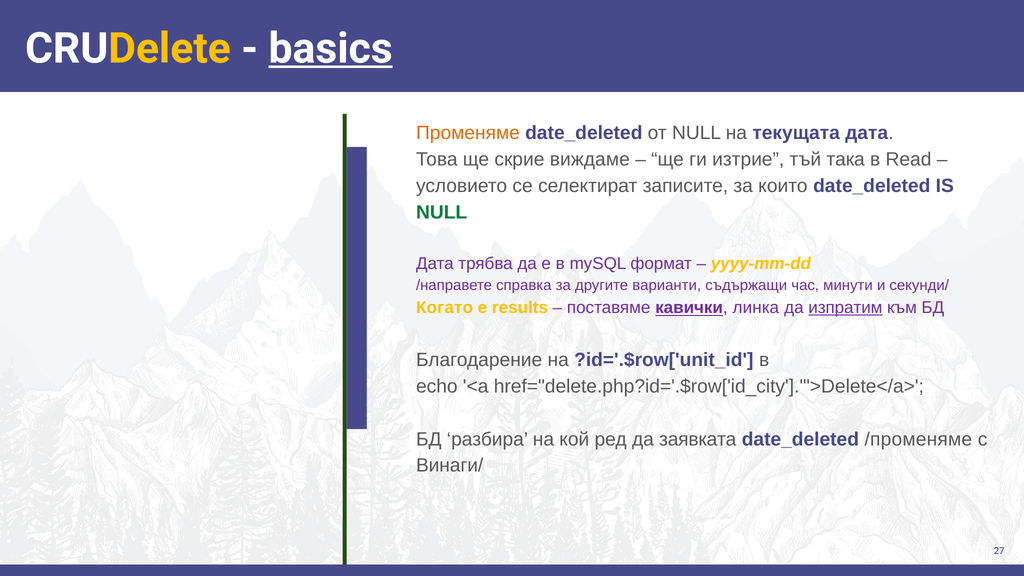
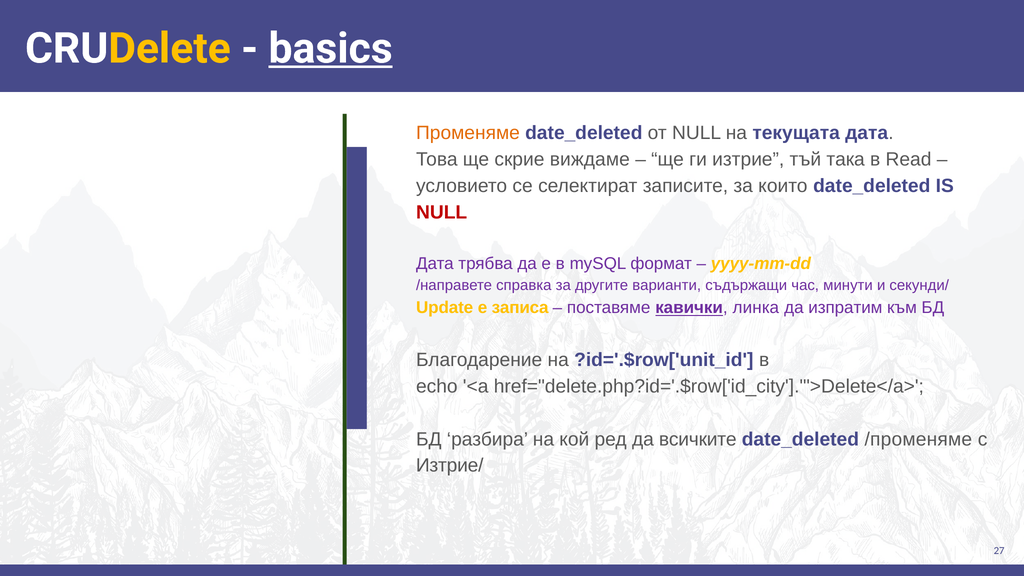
NULL colour: green -> red (442, 213)
Когато: Когато -> Update (445, 308)
results: results -> записа (520, 308)
изпратим underline: present -> none (845, 308)
заявката: заявката -> всичките (698, 439)
Винаги/: Винаги/ -> Изтрие/ (450, 466)
